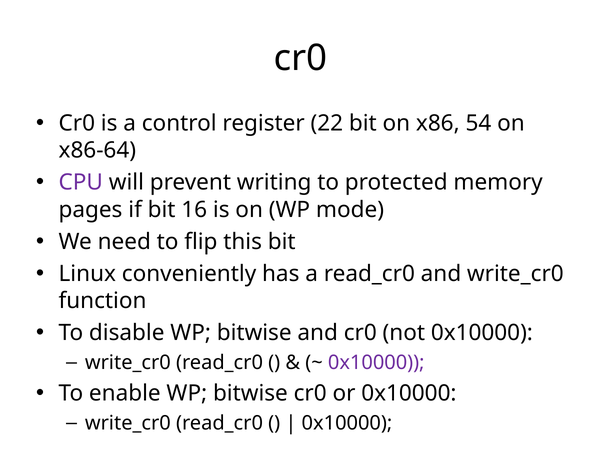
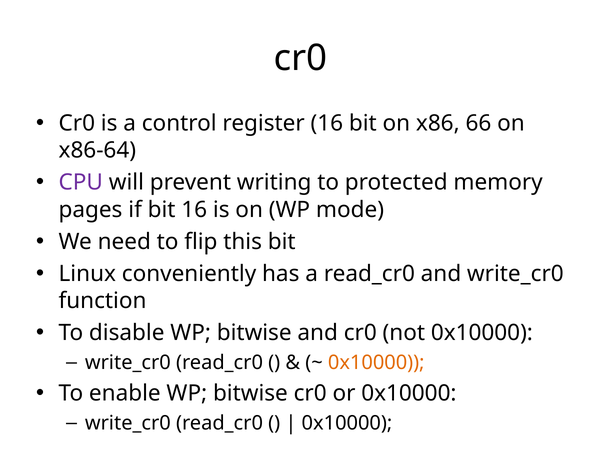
register 22: 22 -> 16 (327, 123)
54: 54 -> 66 (478, 123)
0x10000 colour: purple -> orange (376, 363)
